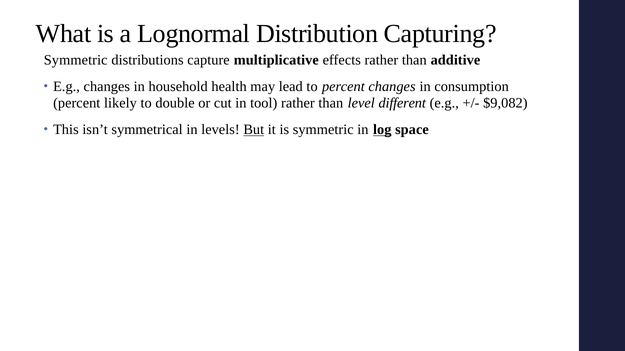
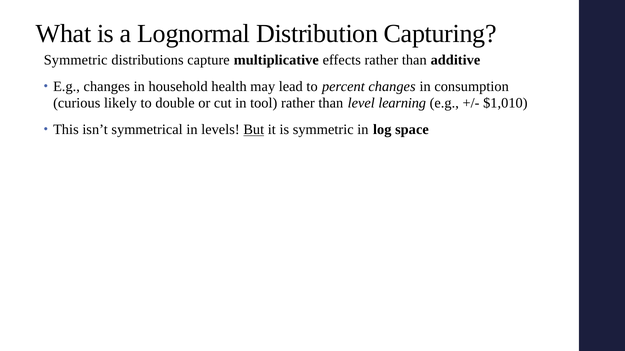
percent: percent -> curious (77, 103)
different: different -> learning (402, 103)
$9,082: $9,082 -> $1,010 (505, 103)
log underline: present -> none (382, 130)
